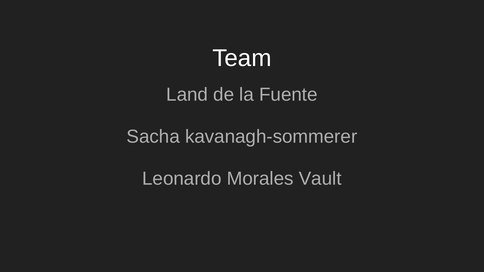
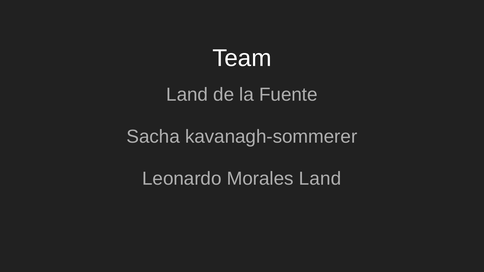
Morales Vault: Vault -> Land (320, 179)
